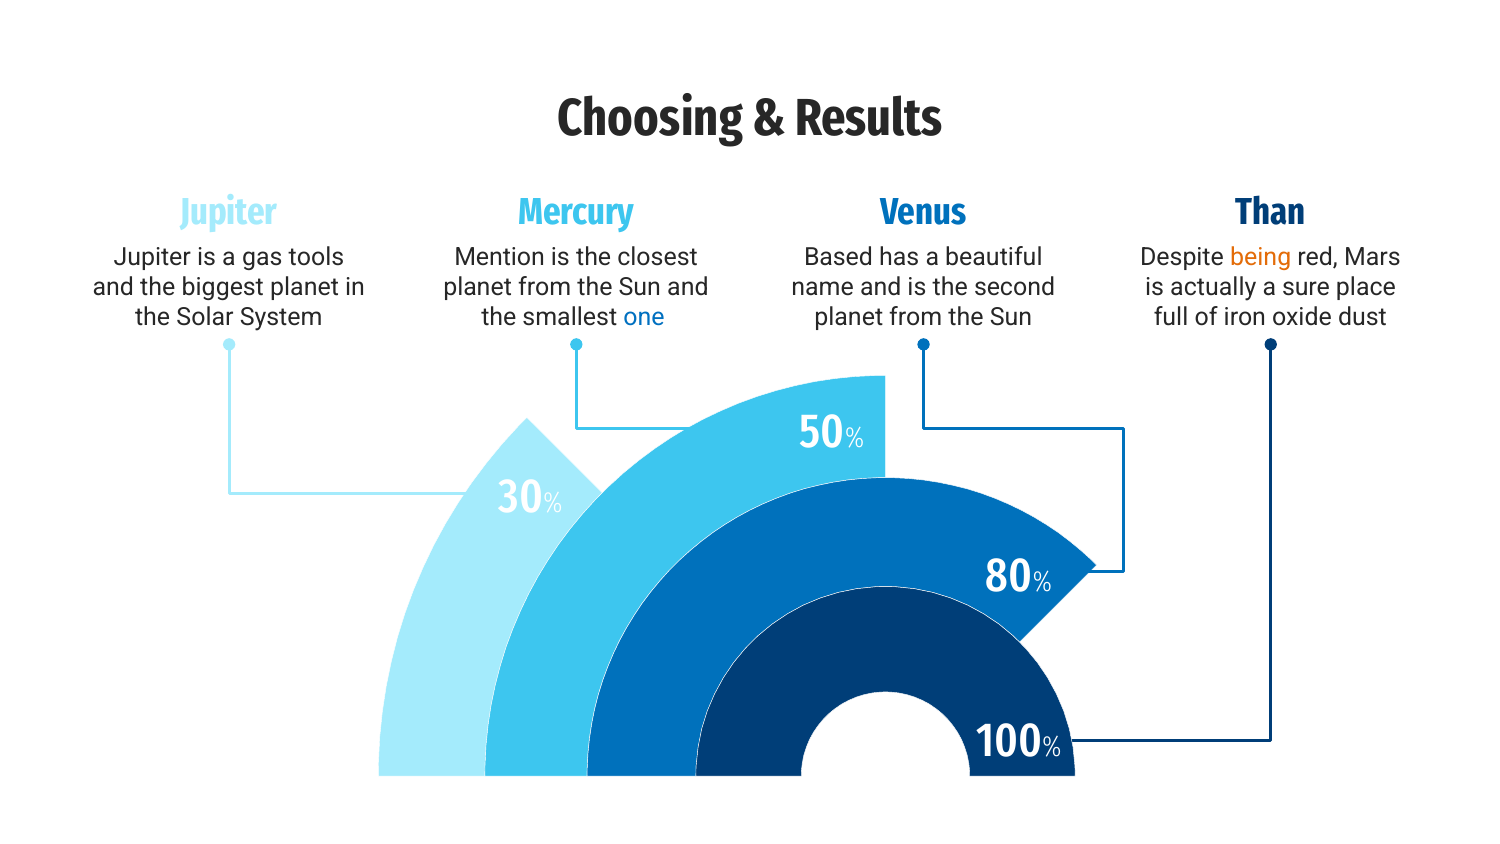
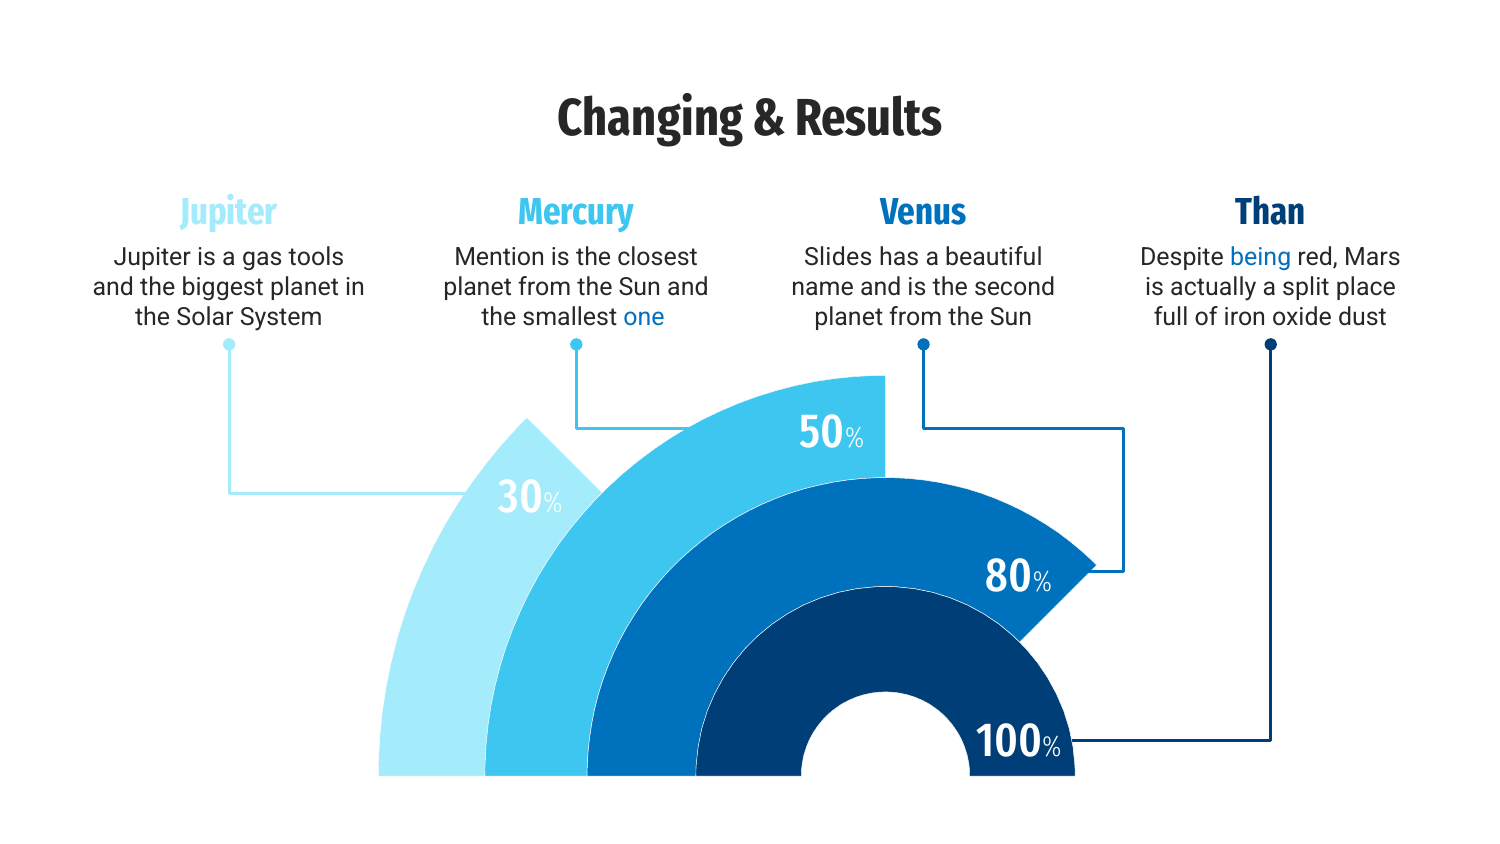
Choosing: Choosing -> Changing (650, 118)
Based: Based -> Slides (838, 257)
being colour: orange -> blue (1261, 257)
sure: sure -> split (1306, 287)
